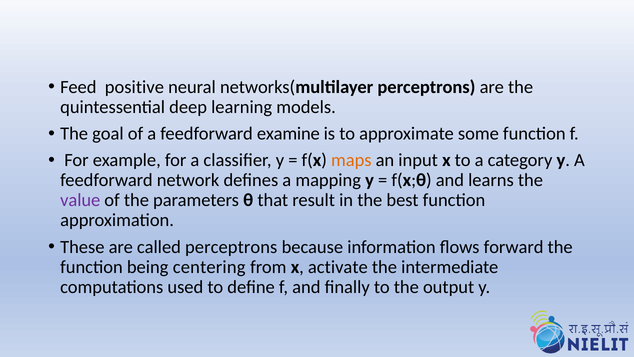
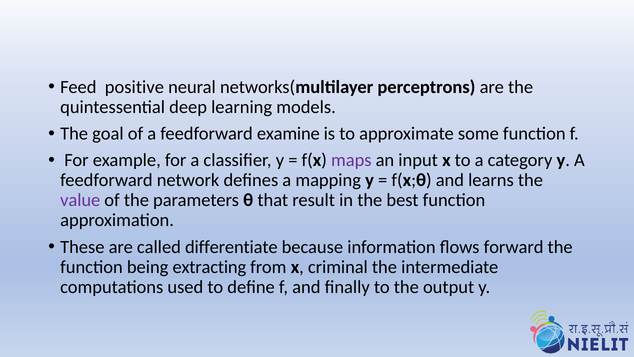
maps colour: orange -> purple (351, 160)
called perceptrons: perceptrons -> differentiate (231, 247)
centering: centering -> extracting (209, 267)
activate: activate -> criminal (338, 267)
